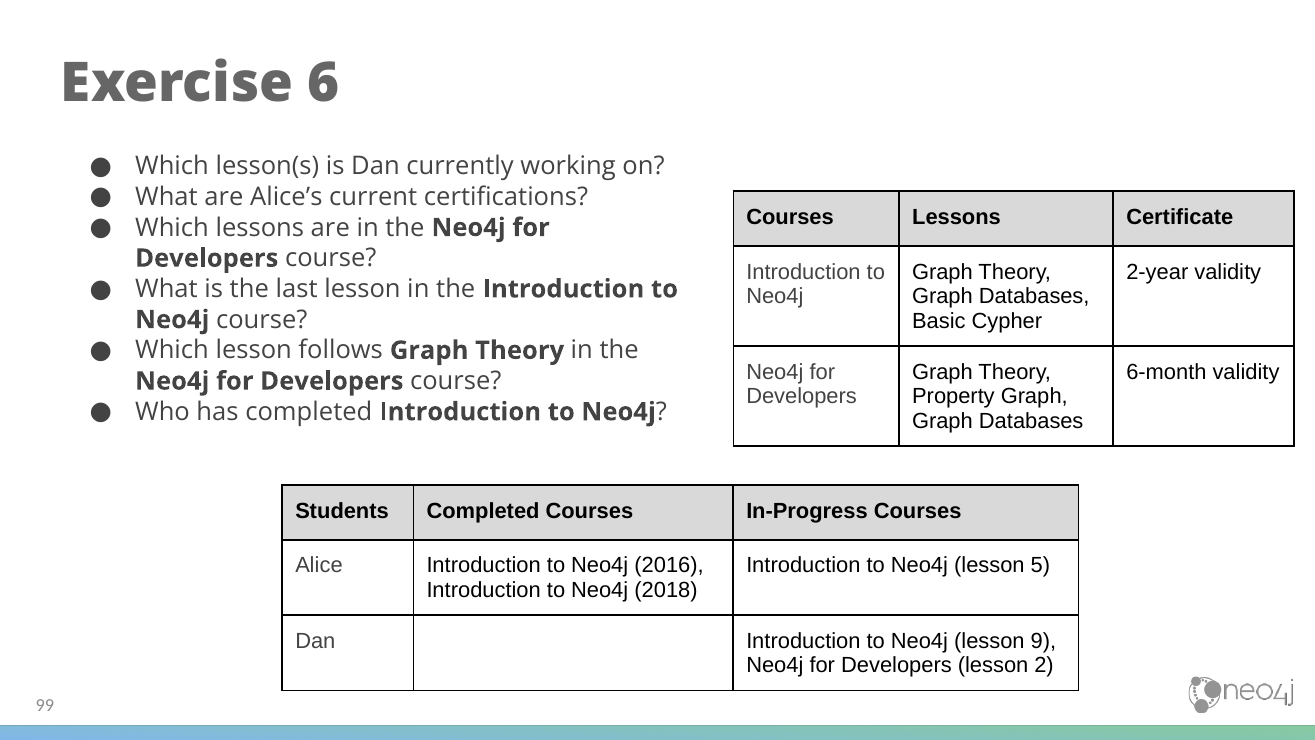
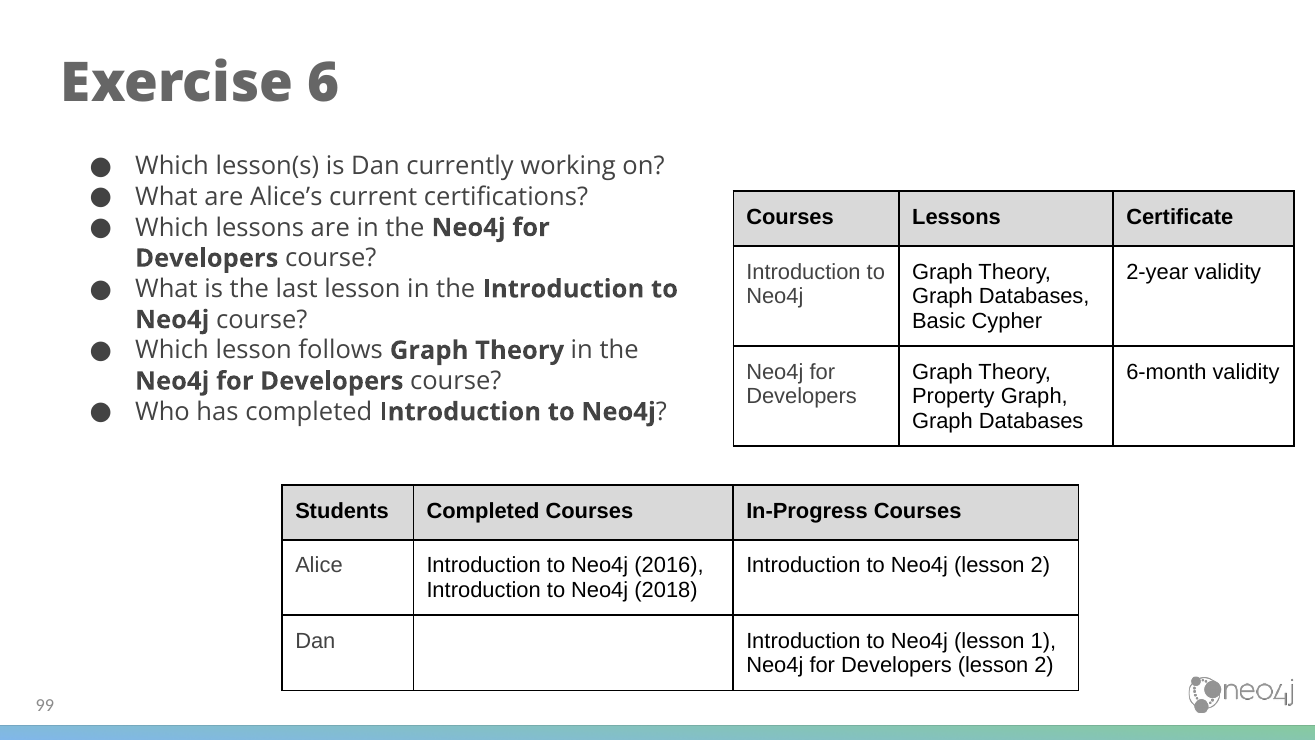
Neo4j lesson 5: 5 -> 2 (1040, 565)
9: 9 -> 1 (1043, 641)
